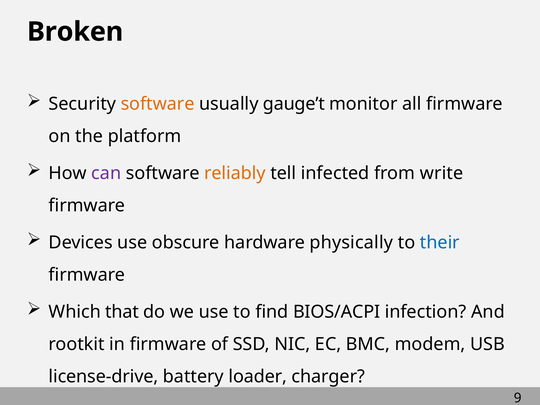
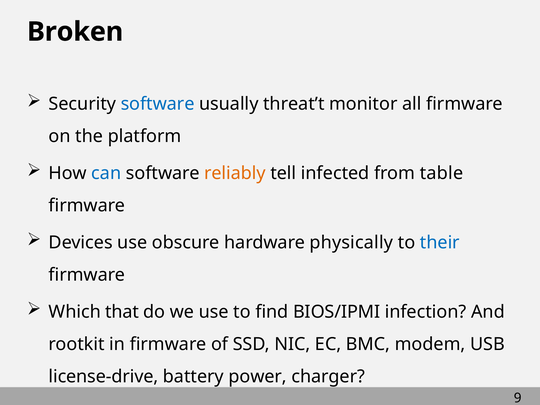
software colour: orange -> blue (158, 104)
gauge’t: gauge’t -> threat’t (294, 104)
can colour: purple -> blue (106, 173)
write: write -> table (442, 173)
BIOS/ACPI: BIOS/ACPI -> BIOS/IPMI (337, 312)
loader: loader -> power (258, 377)
